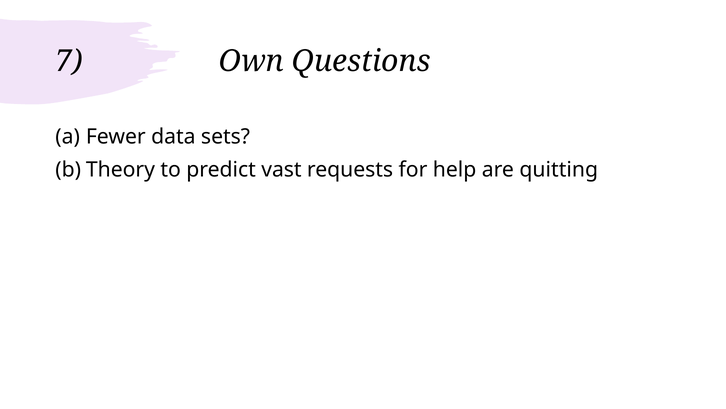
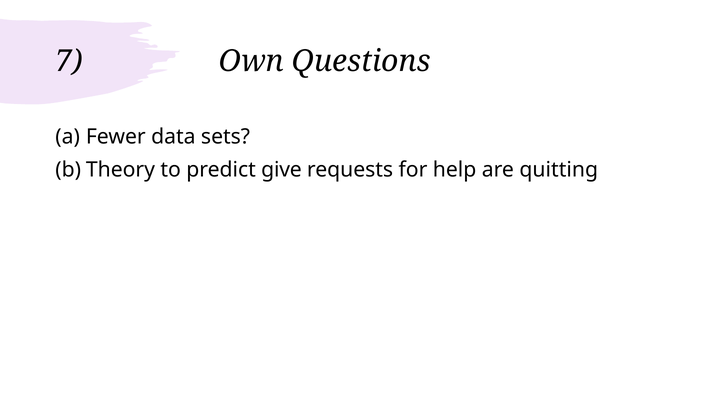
vast: vast -> give (282, 170)
